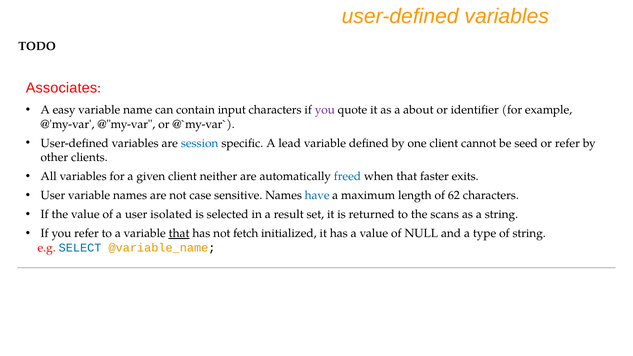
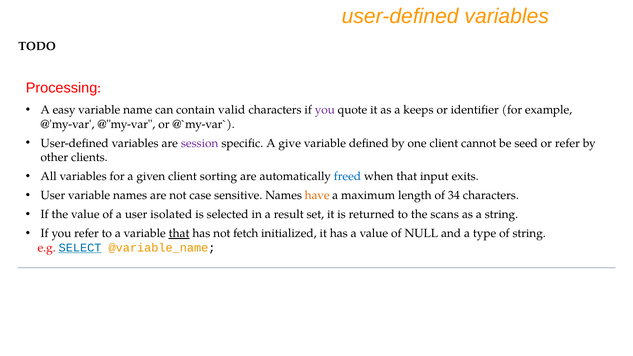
Associates: Associates -> Processing (62, 88)
input: input -> valid (232, 110)
about: about -> keeps (418, 110)
session colour: blue -> purple (200, 143)
lead: lead -> give (290, 143)
neither: neither -> sorting (218, 176)
faster: faster -> input (434, 176)
have colour: blue -> orange (317, 195)
62: 62 -> 34 (454, 195)
SELECT underline: none -> present (80, 248)
